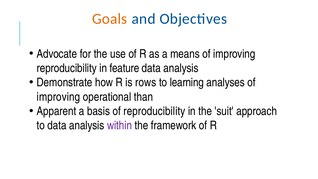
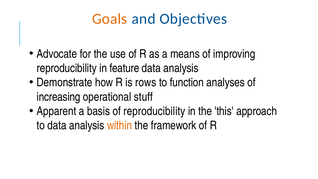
learning: learning -> function (187, 82)
improving: improving -> increasing (59, 97)
than: than -> stuff (143, 97)
suit: suit -> this (224, 111)
within colour: purple -> orange (119, 125)
